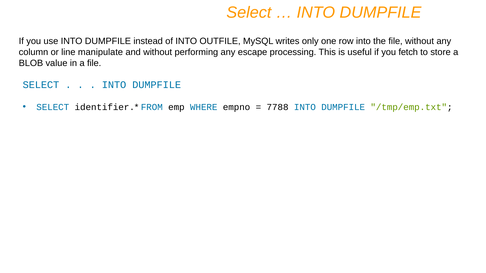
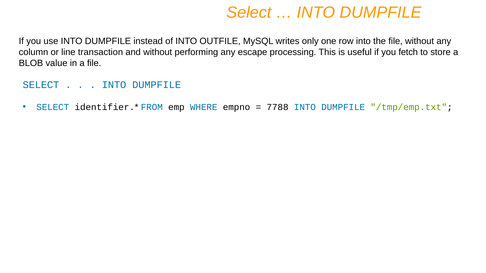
manipulate: manipulate -> transaction (100, 52)
